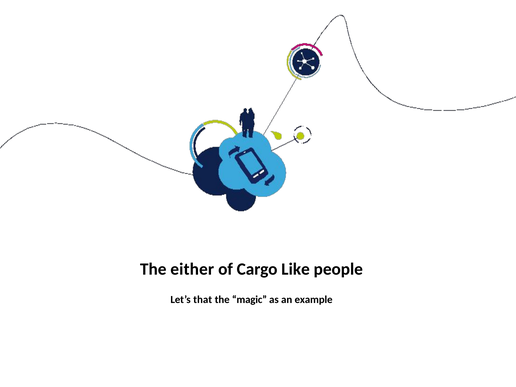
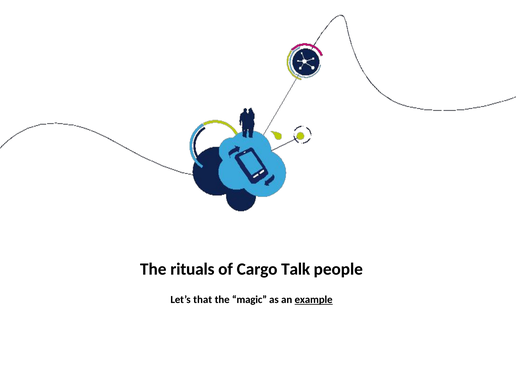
either: either -> rituals (192, 269)
Like: Like -> Talk (296, 269)
example underline: none -> present (314, 300)
